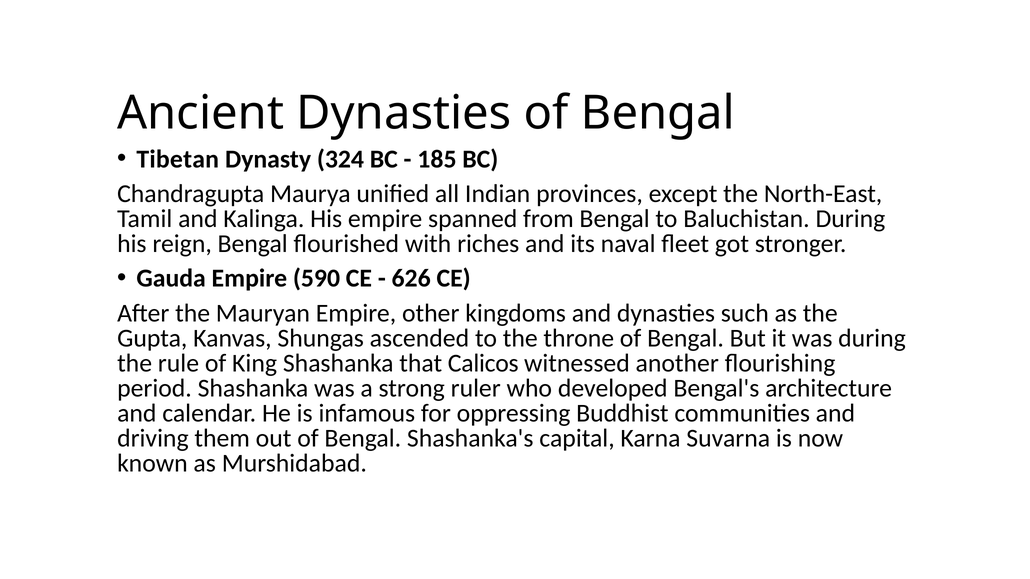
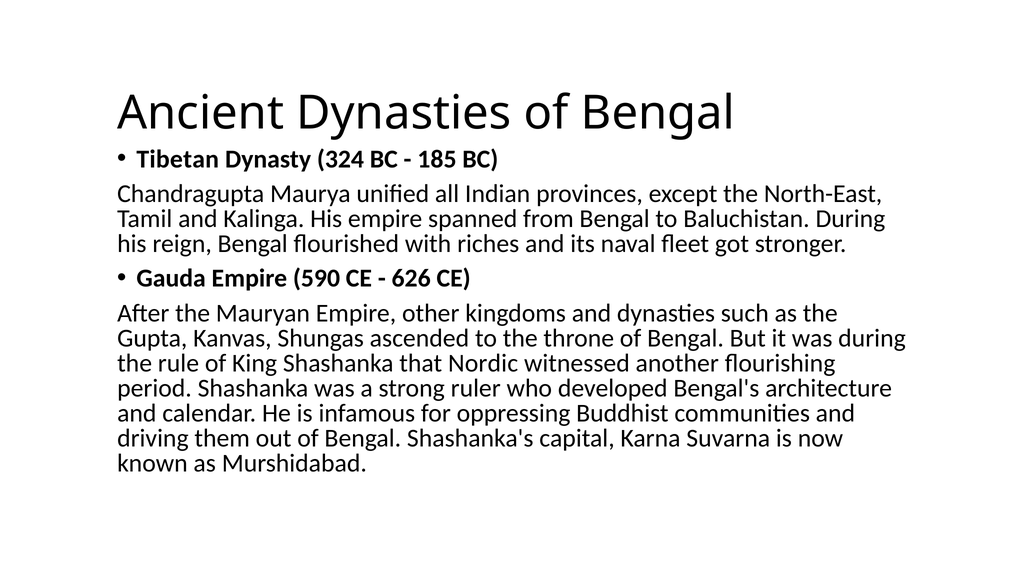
Calicos: Calicos -> Nordic (483, 363)
